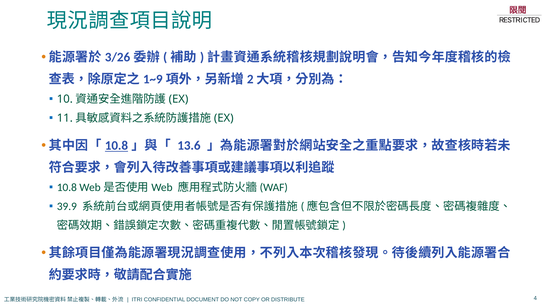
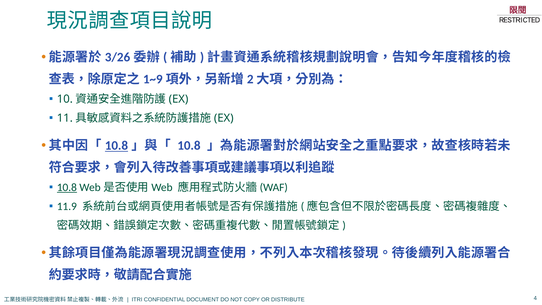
13.6: 13.6 -> 10.8 (189, 146)
10.8 underline: none -> present (67, 187)
39.9: 39.9 -> 11.9 (67, 206)
